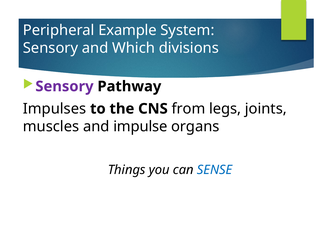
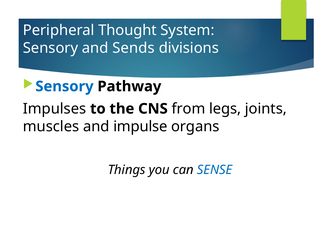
Example: Example -> Thought (127, 30)
Which: Which -> Sends (133, 48)
Sensory colour: purple -> blue (64, 86)
